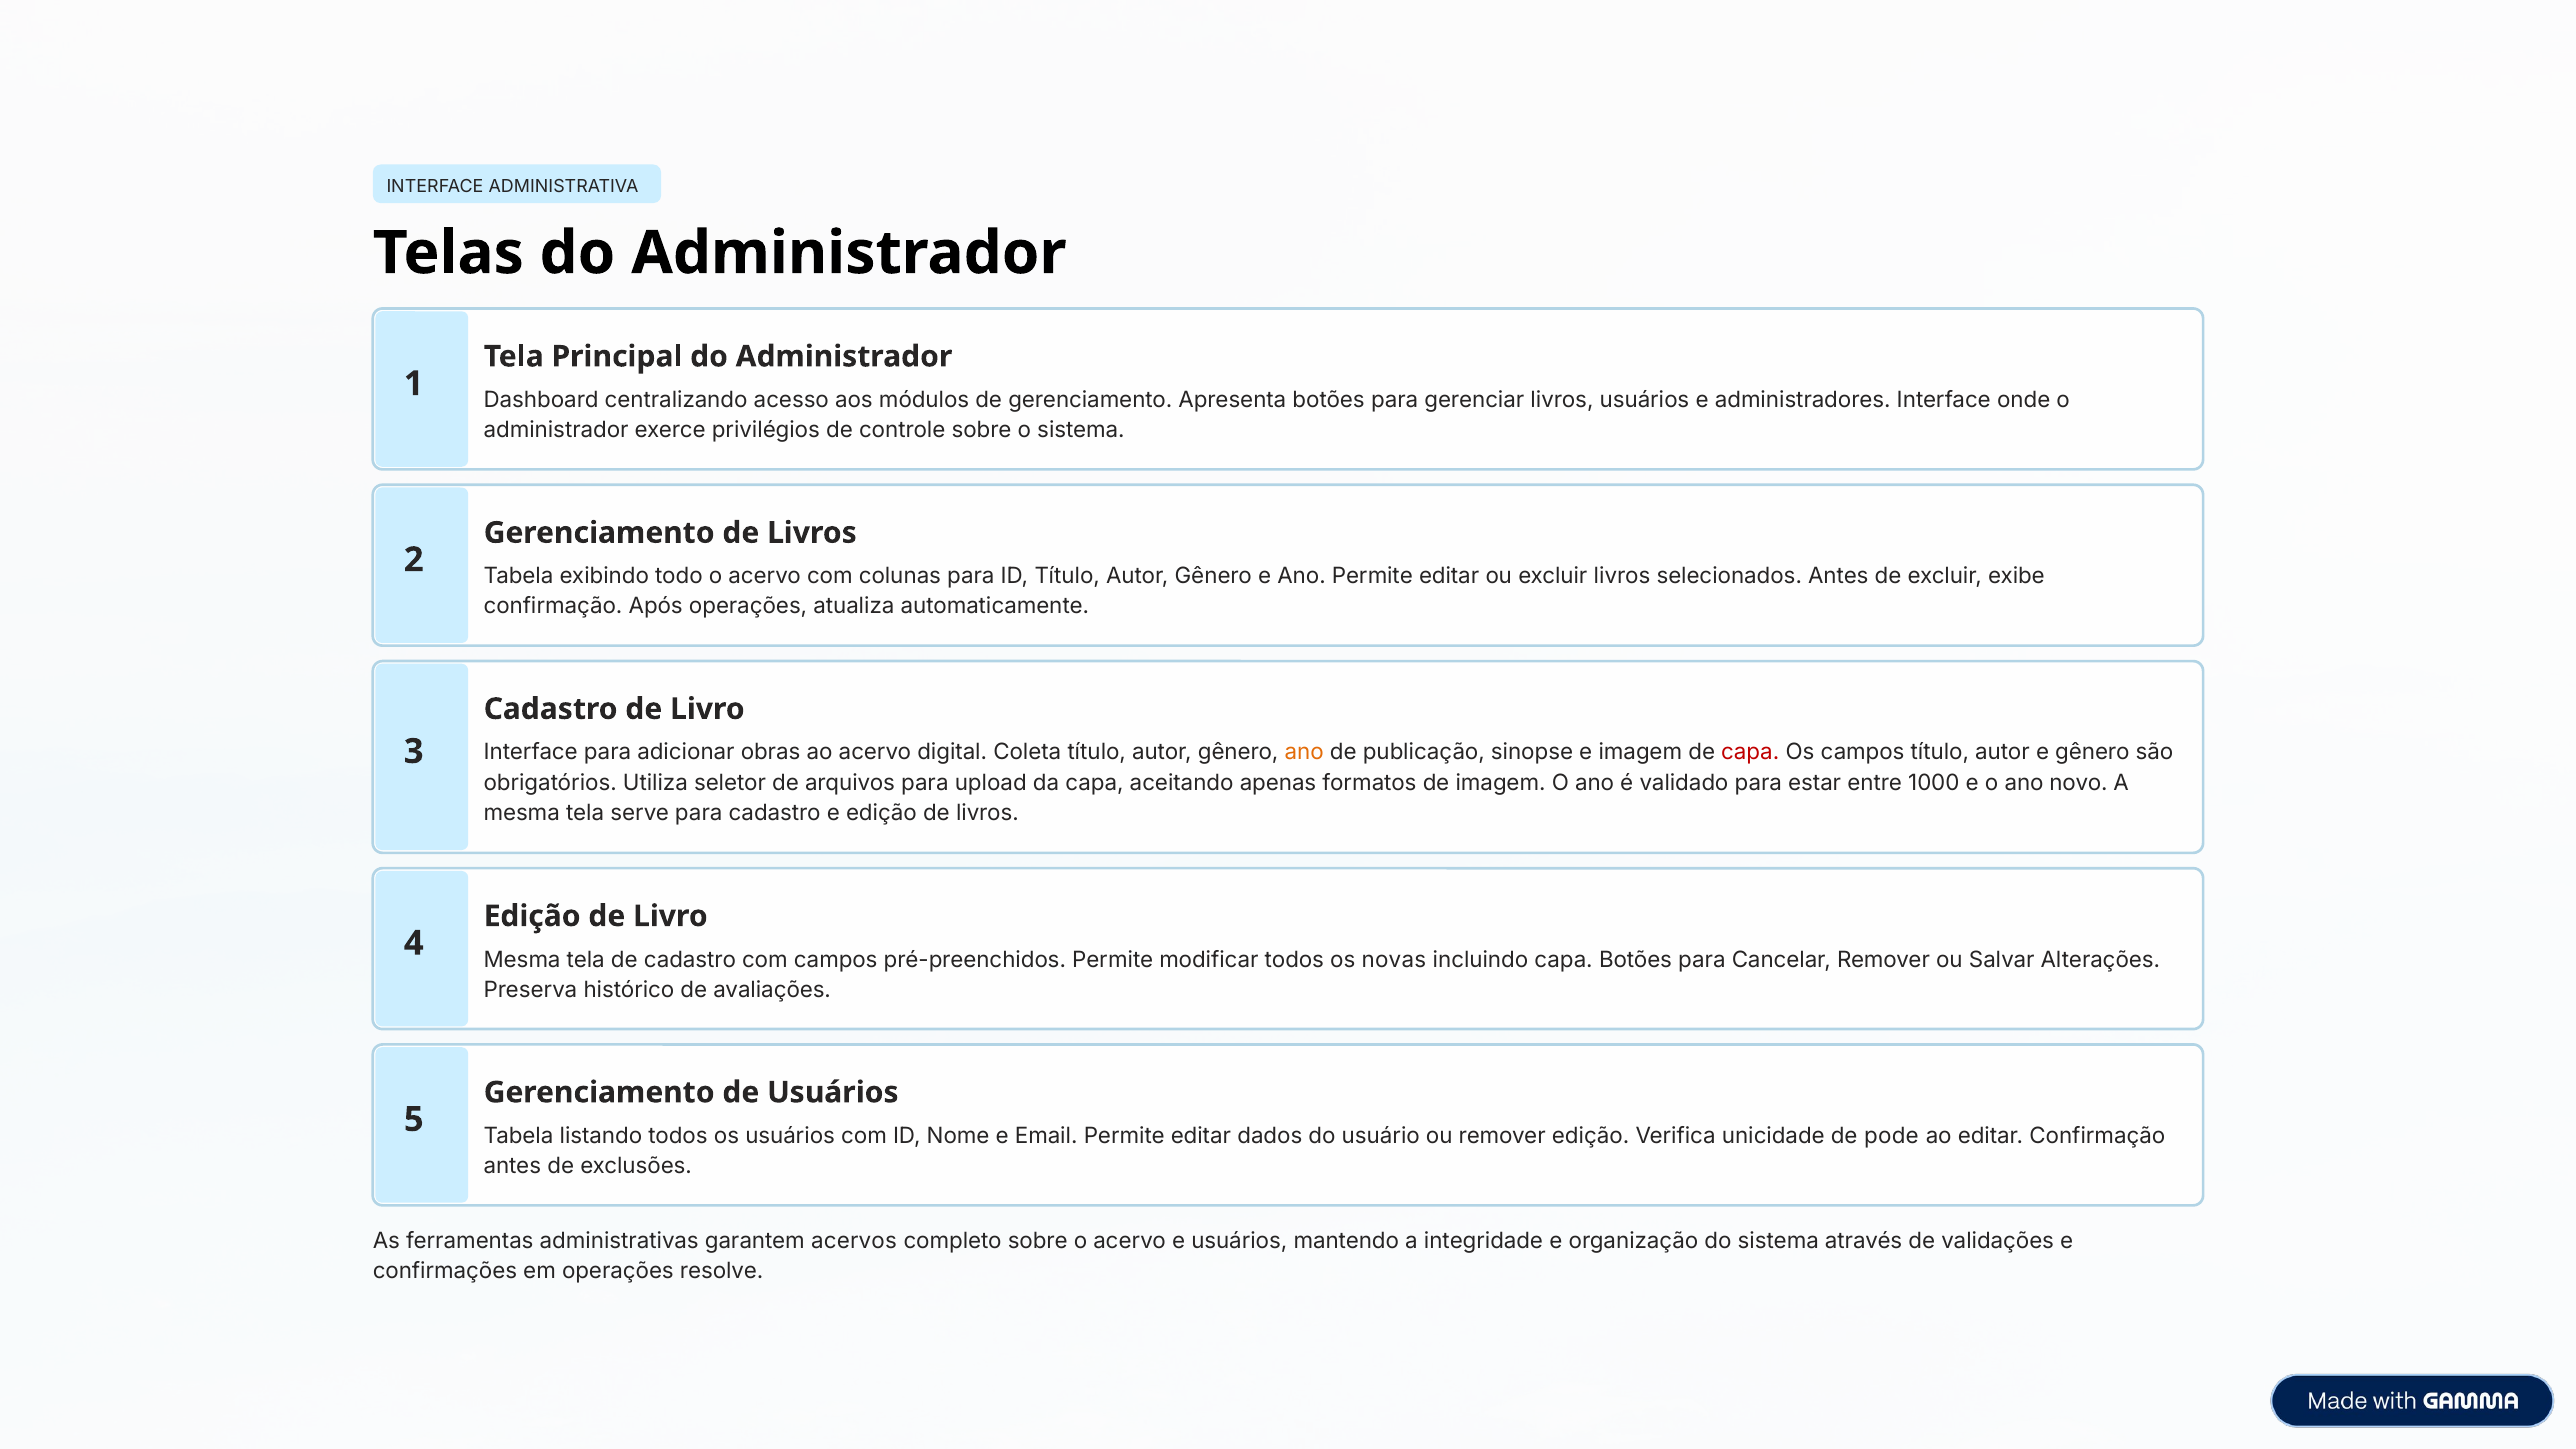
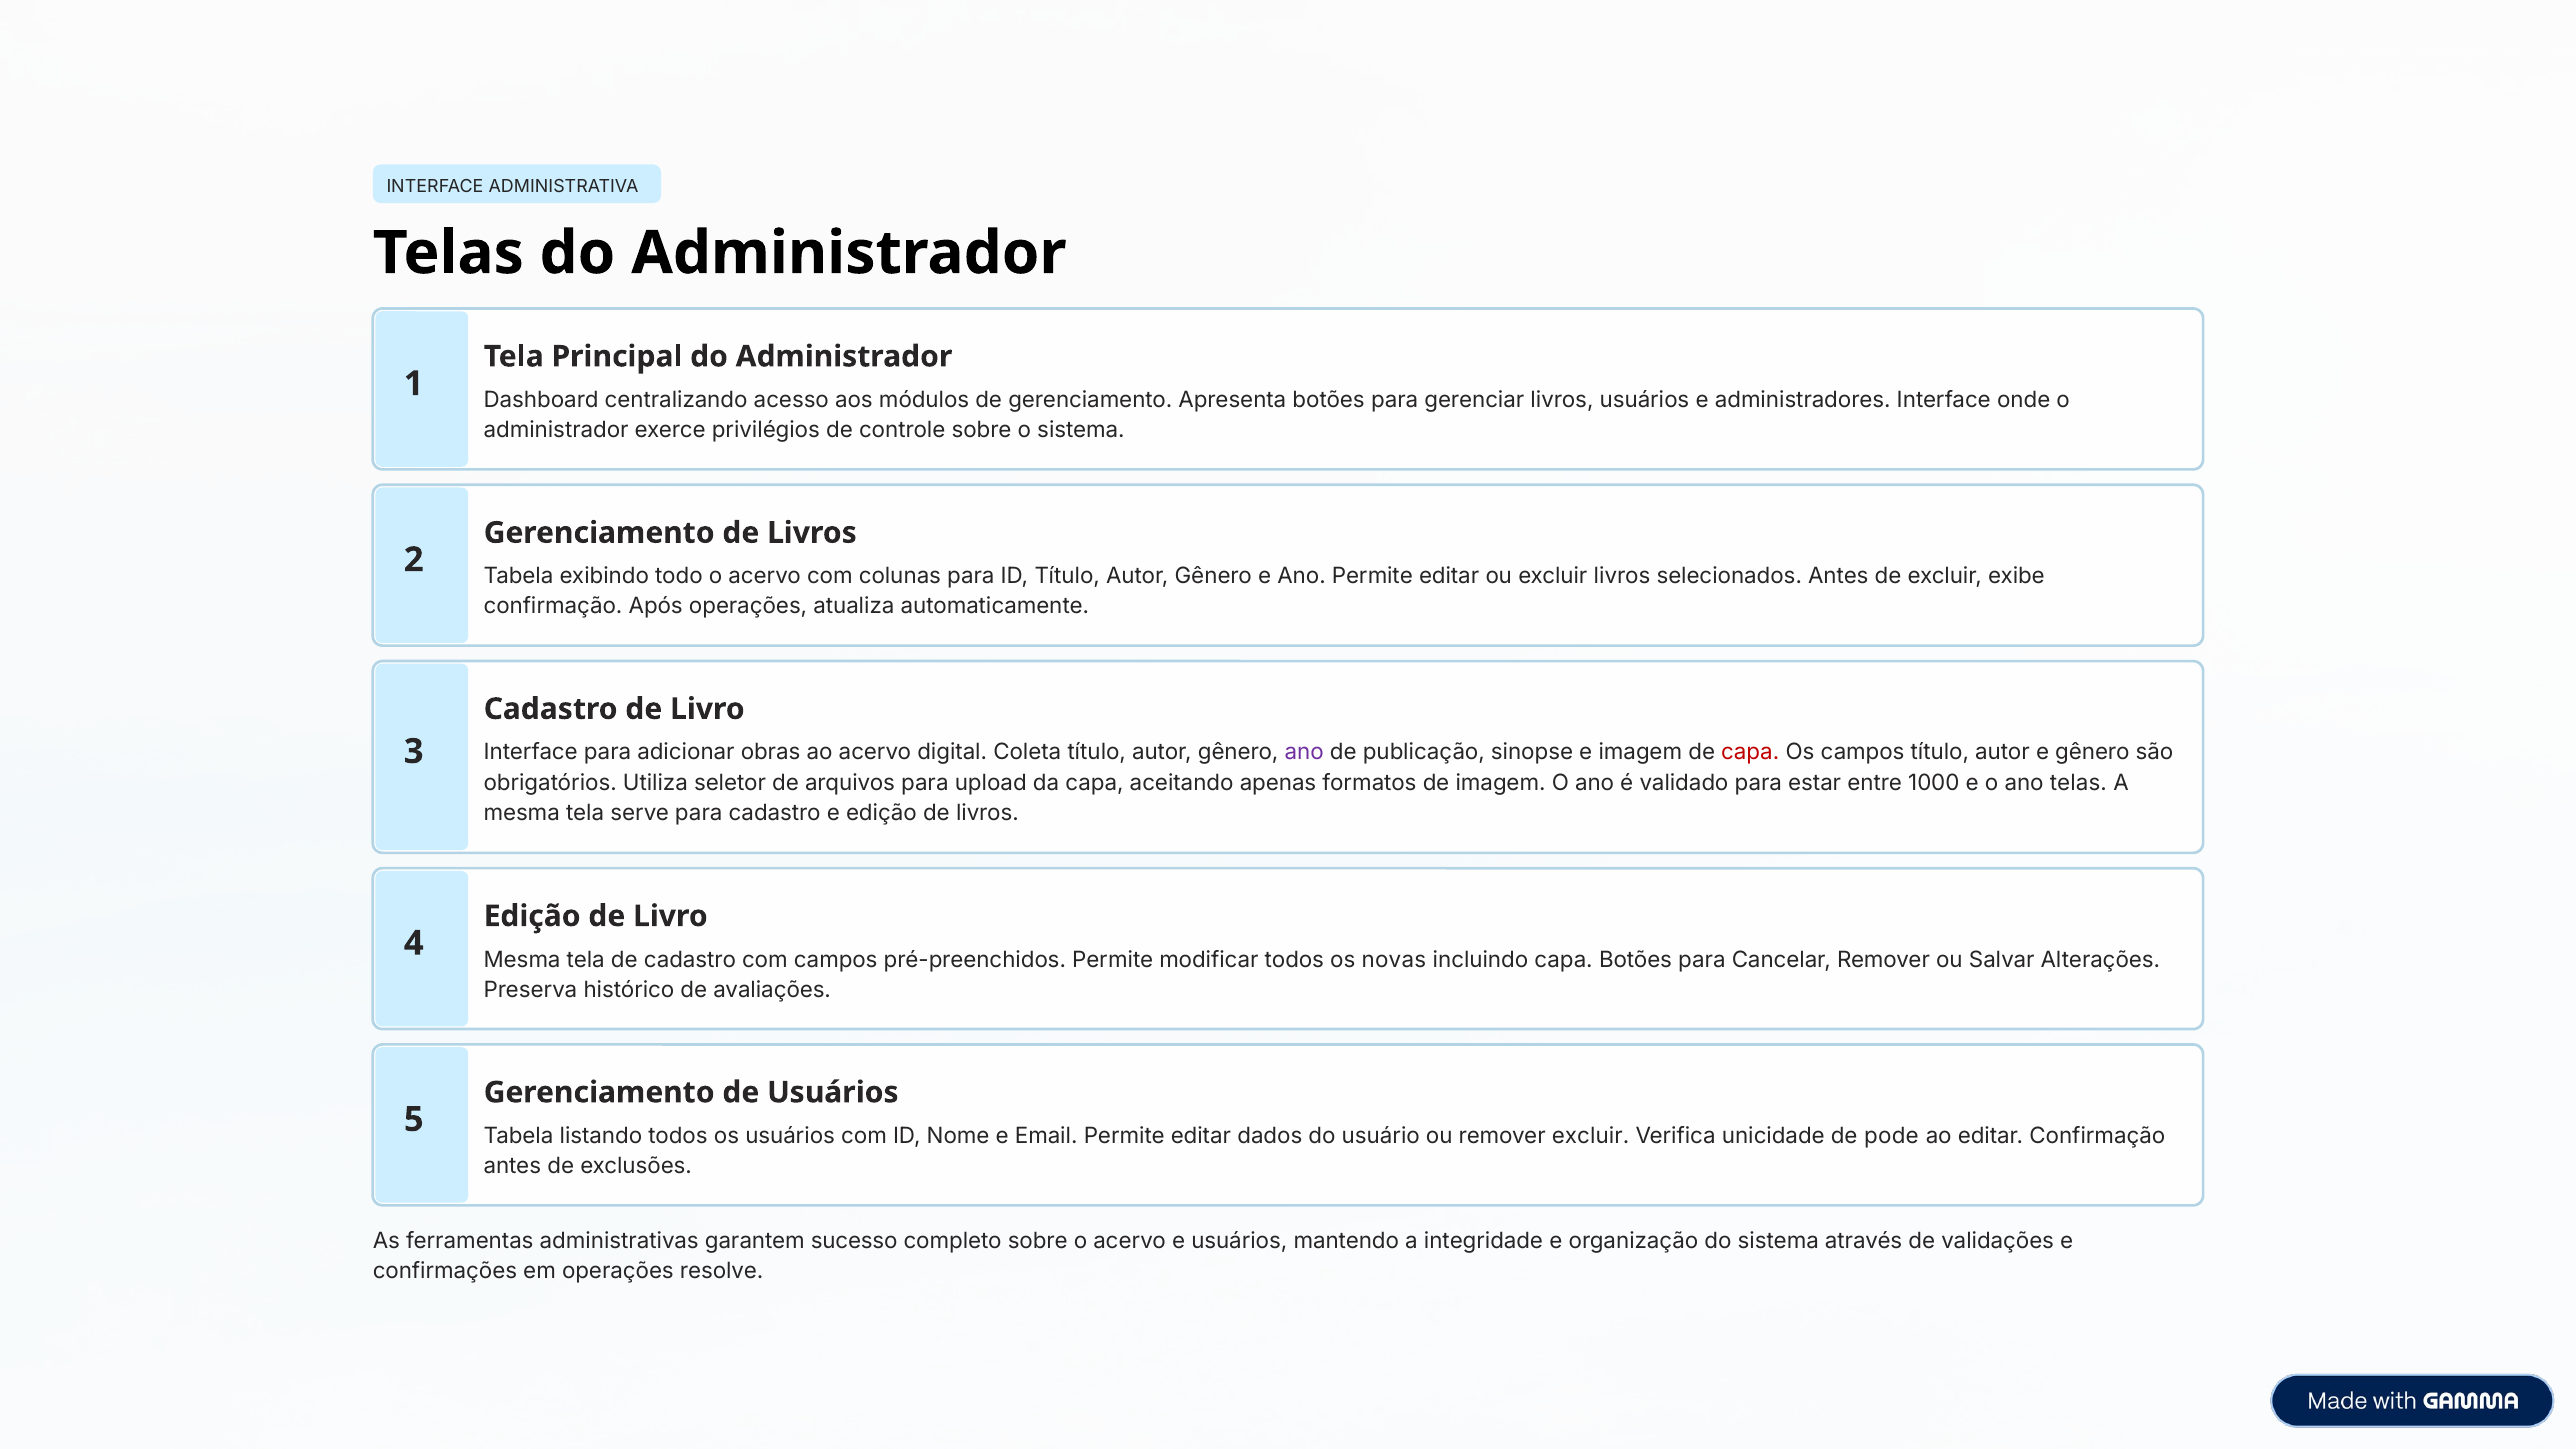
ano colour: orange -> purple (1304, 753)
ano novo: novo -> telas (2078, 783)
remover edição: edição -> excluir (1591, 1136)
acervos: acervos -> sucesso (854, 1241)
